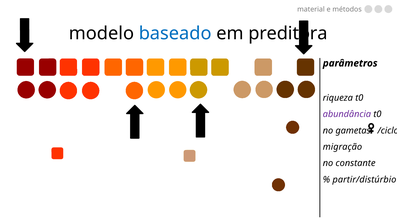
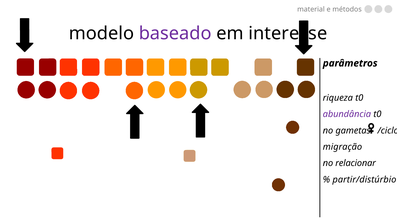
baseado colour: blue -> purple (175, 33)
preditora: preditora -> interesse (288, 33)
constante: constante -> relacionar (356, 163)
